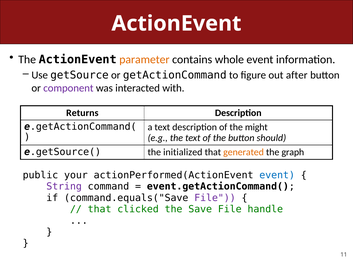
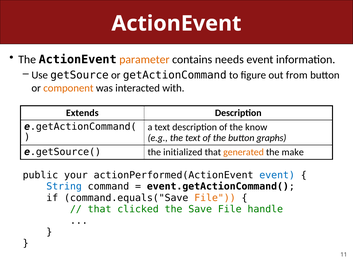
whole: whole -> needs (229, 60)
after: after -> from (297, 75)
component colour: purple -> orange (68, 88)
Returns: Returns -> Extends (82, 113)
might: might -> know (256, 127)
should: should -> graphs (271, 138)
graph: graph -> make (293, 153)
String colour: purple -> blue (64, 187)
File colour: purple -> orange (215, 198)
